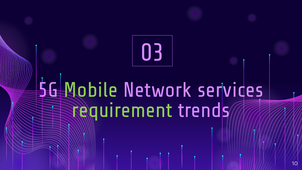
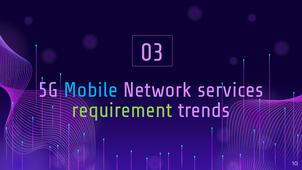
Mobile colour: light green -> light blue (91, 90)
